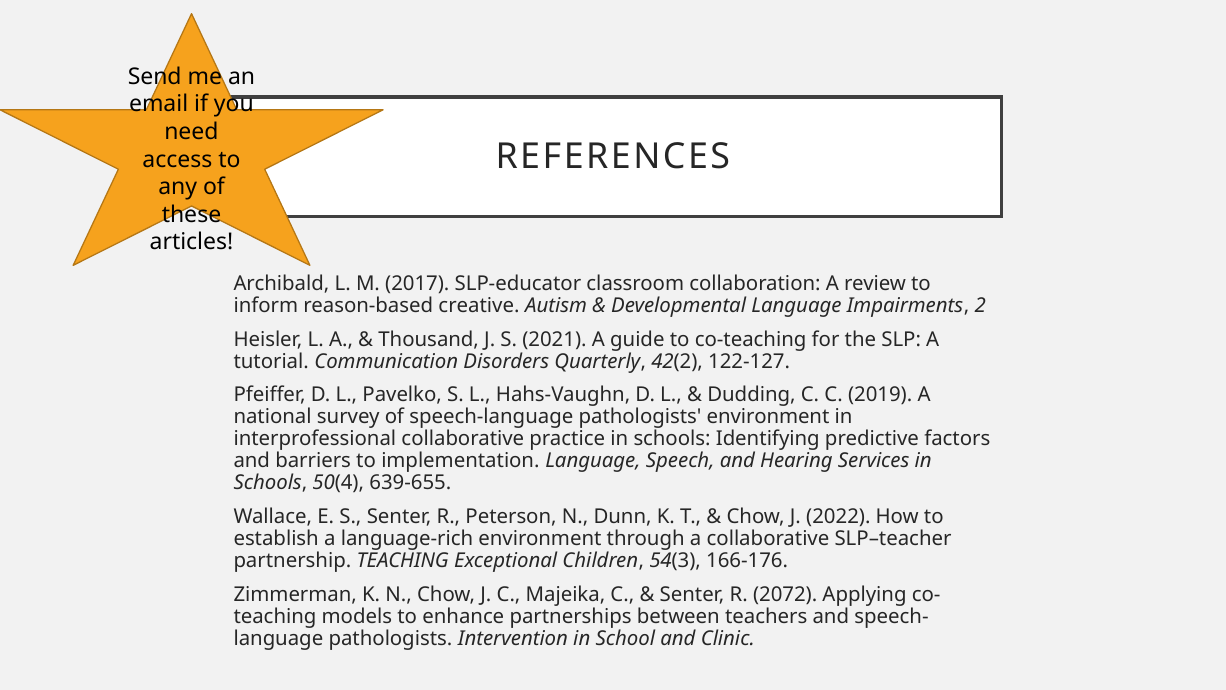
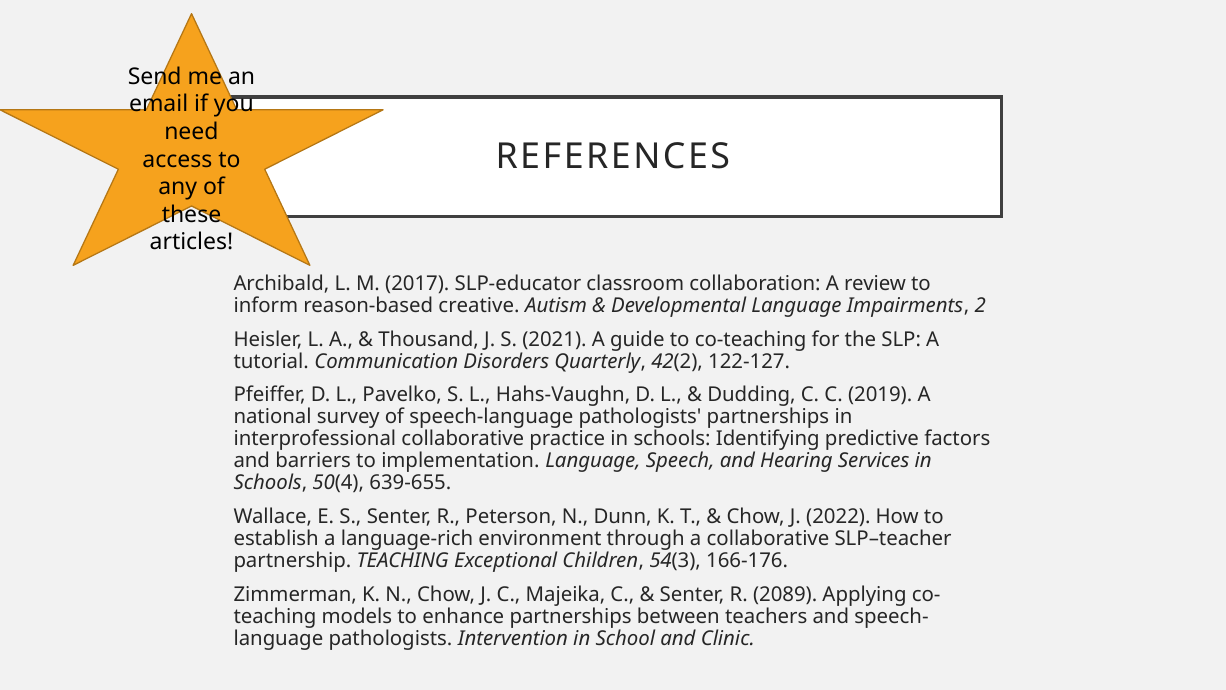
pathologists environment: environment -> partnerships (768, 417)
2072: 2072 -> 2089 (785, 594)
